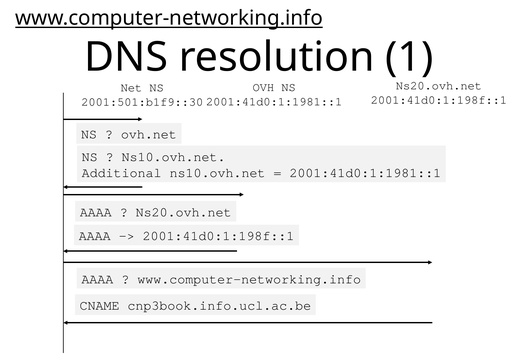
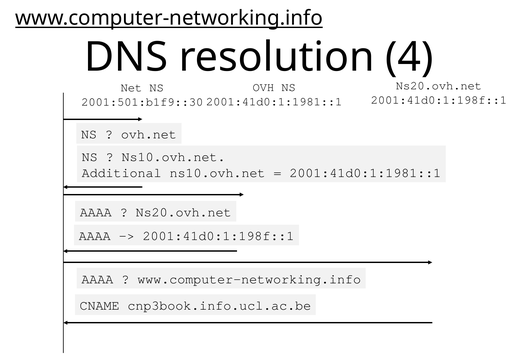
1: 1 -> 4 (409, 57)
